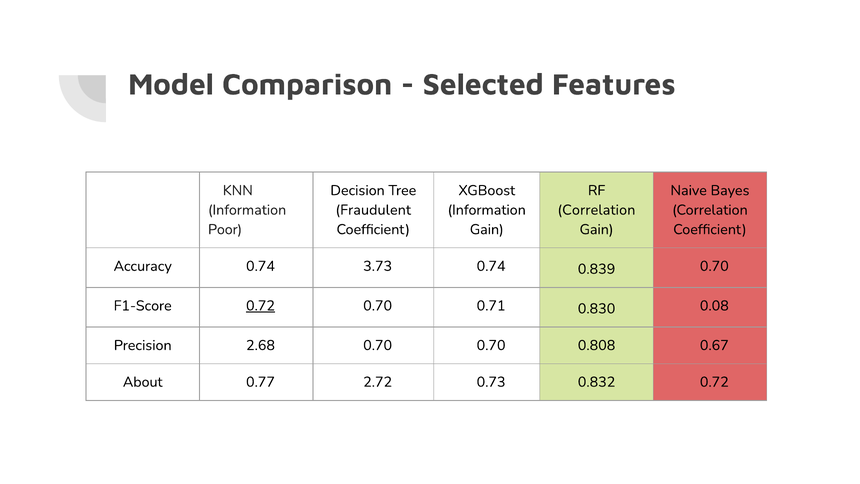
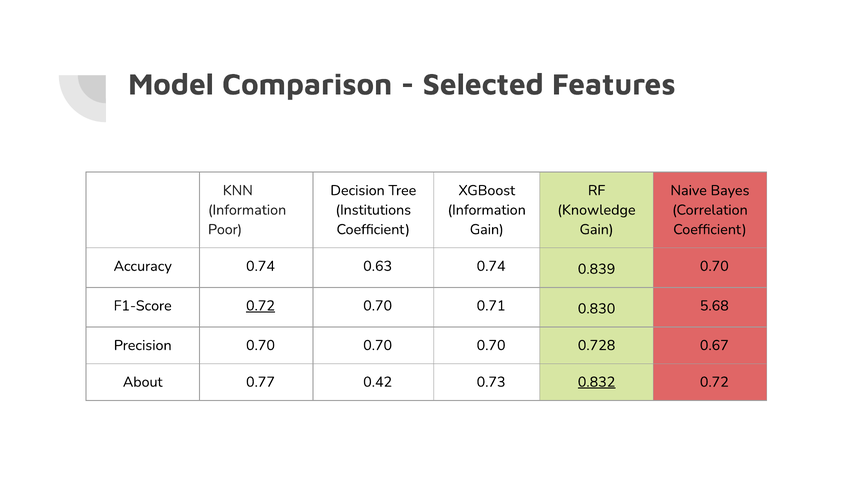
Fraudulent: Fraudulent -> Institutions (373, 210)
Correlation: Correlation -> Knowledge (596, 210)
3.73: 3.73 -> 0.63 (378, 266)
0.08: 0.08 -> 5.68 (714, 306)
Precision 2.68: 2.68 -> 0.70 (260, 345)
0.808: 0.808 -> 0.728 (597, 345)
2.72: 2.72 -> 0.42 (378, 382)
0.832 underline: none -> present (597, 382)
